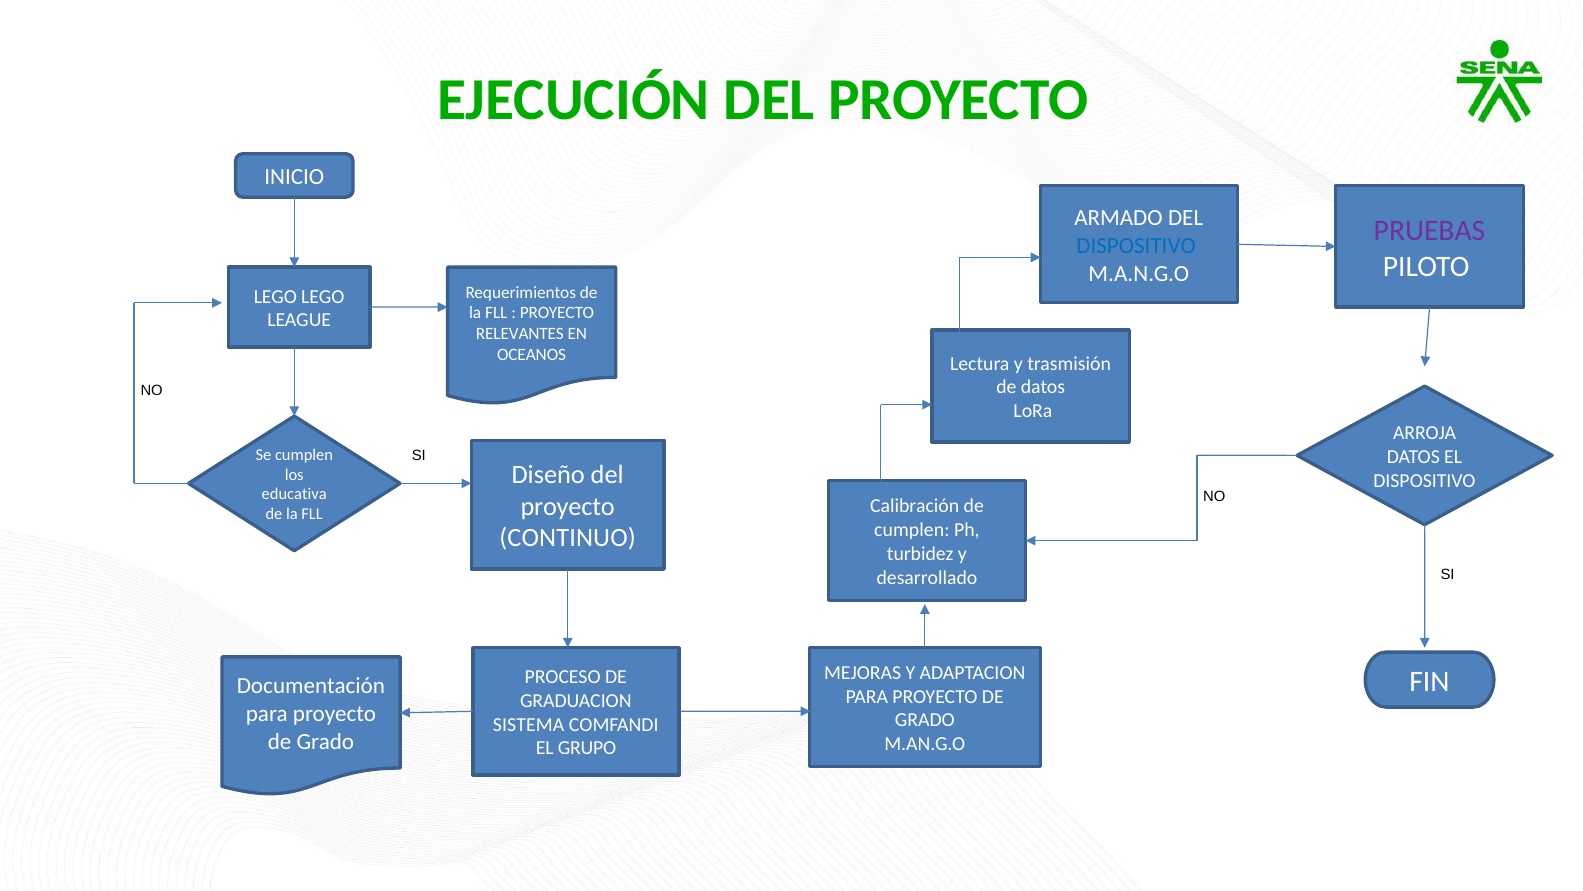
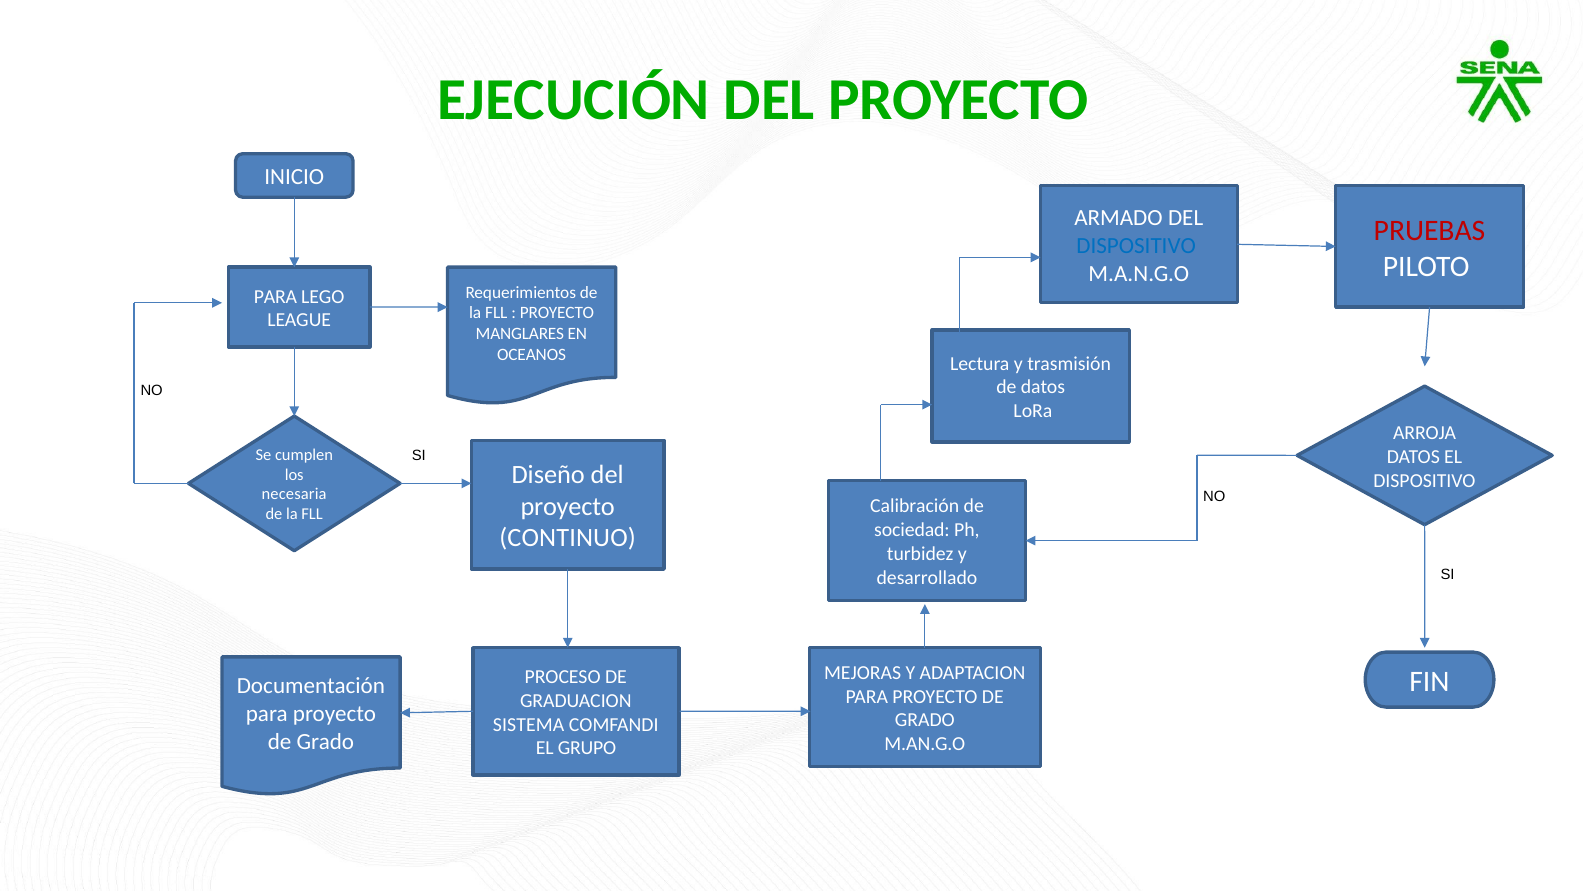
PRUEBAS colour: purple -> red (1430, 231)
LEGO: LEGO -> PARA (275, 296)
RELEVANTES: RELEVANTES -> MANGLARES (520, 334)
educativa: educativa -> necesaria (294, 494)
cumplen: cumplen -> sociedad (912, 530)
